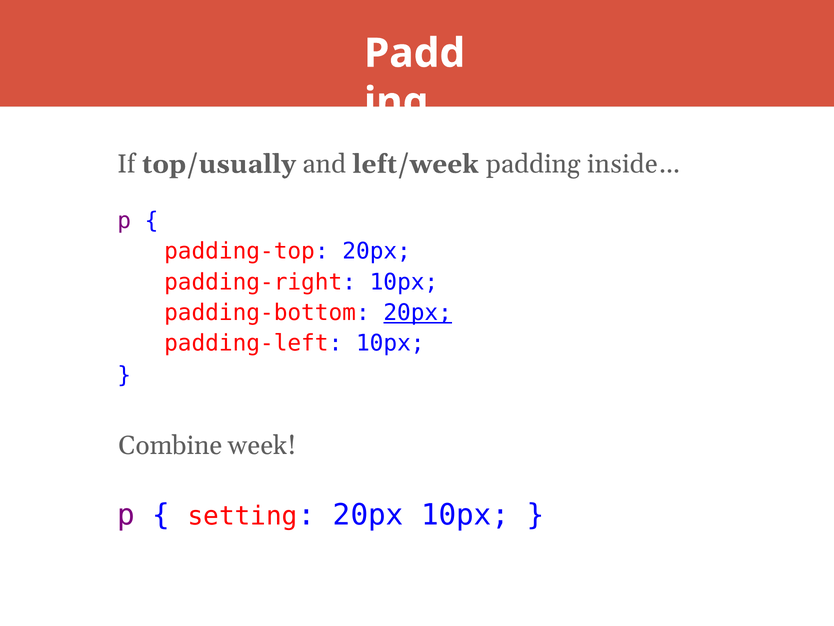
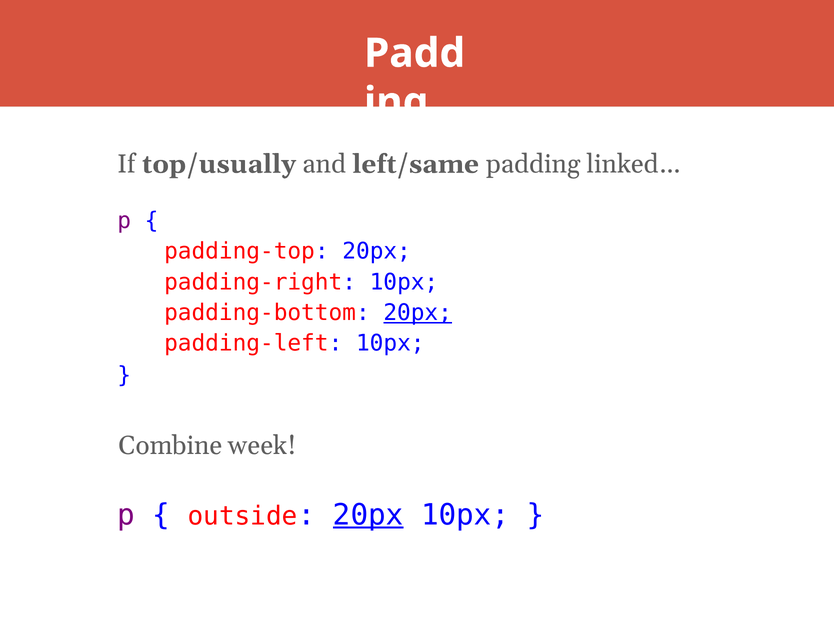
left/week: left/week -> left/same (416, 164)
inside…: inside… -> linked… (633, 164)
setting: setting -> outside (243, 516)
20px underline: none -> present (368, 514)
